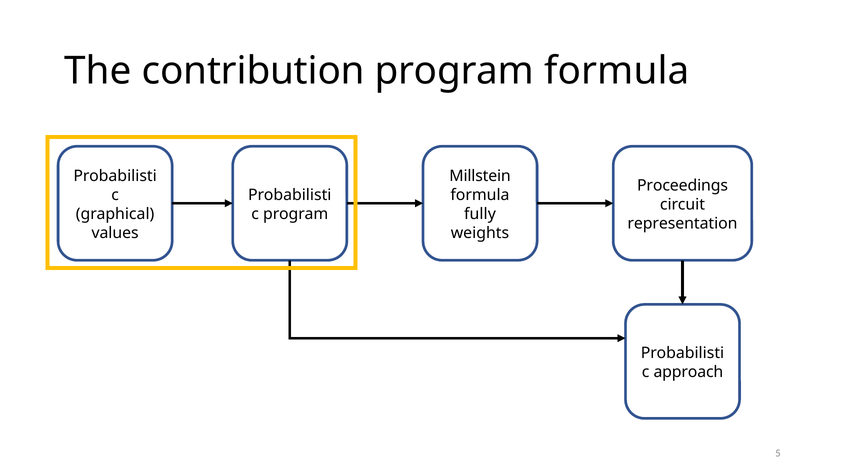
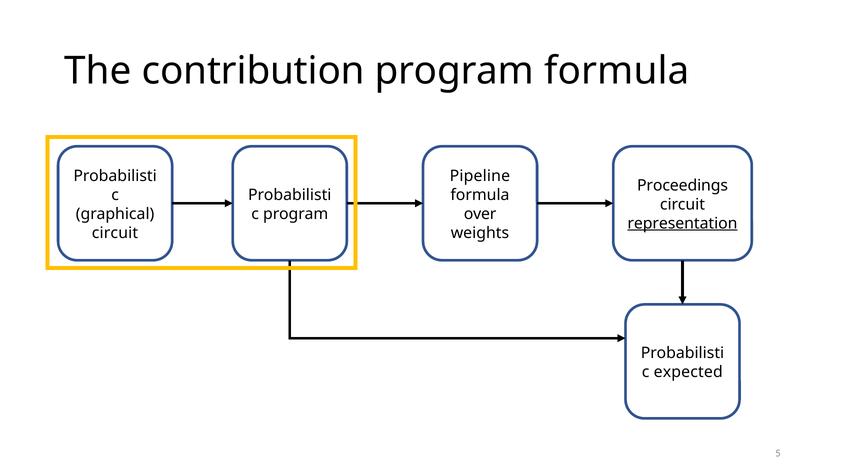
Millstein: Millstein -> Pipeline (480, 176)
fully: fully -> over (480, 214)
representation underline: none -> present (682, 223)
values: values -> circuit (115, 233)
approach: approach -> expected (688, 372)
